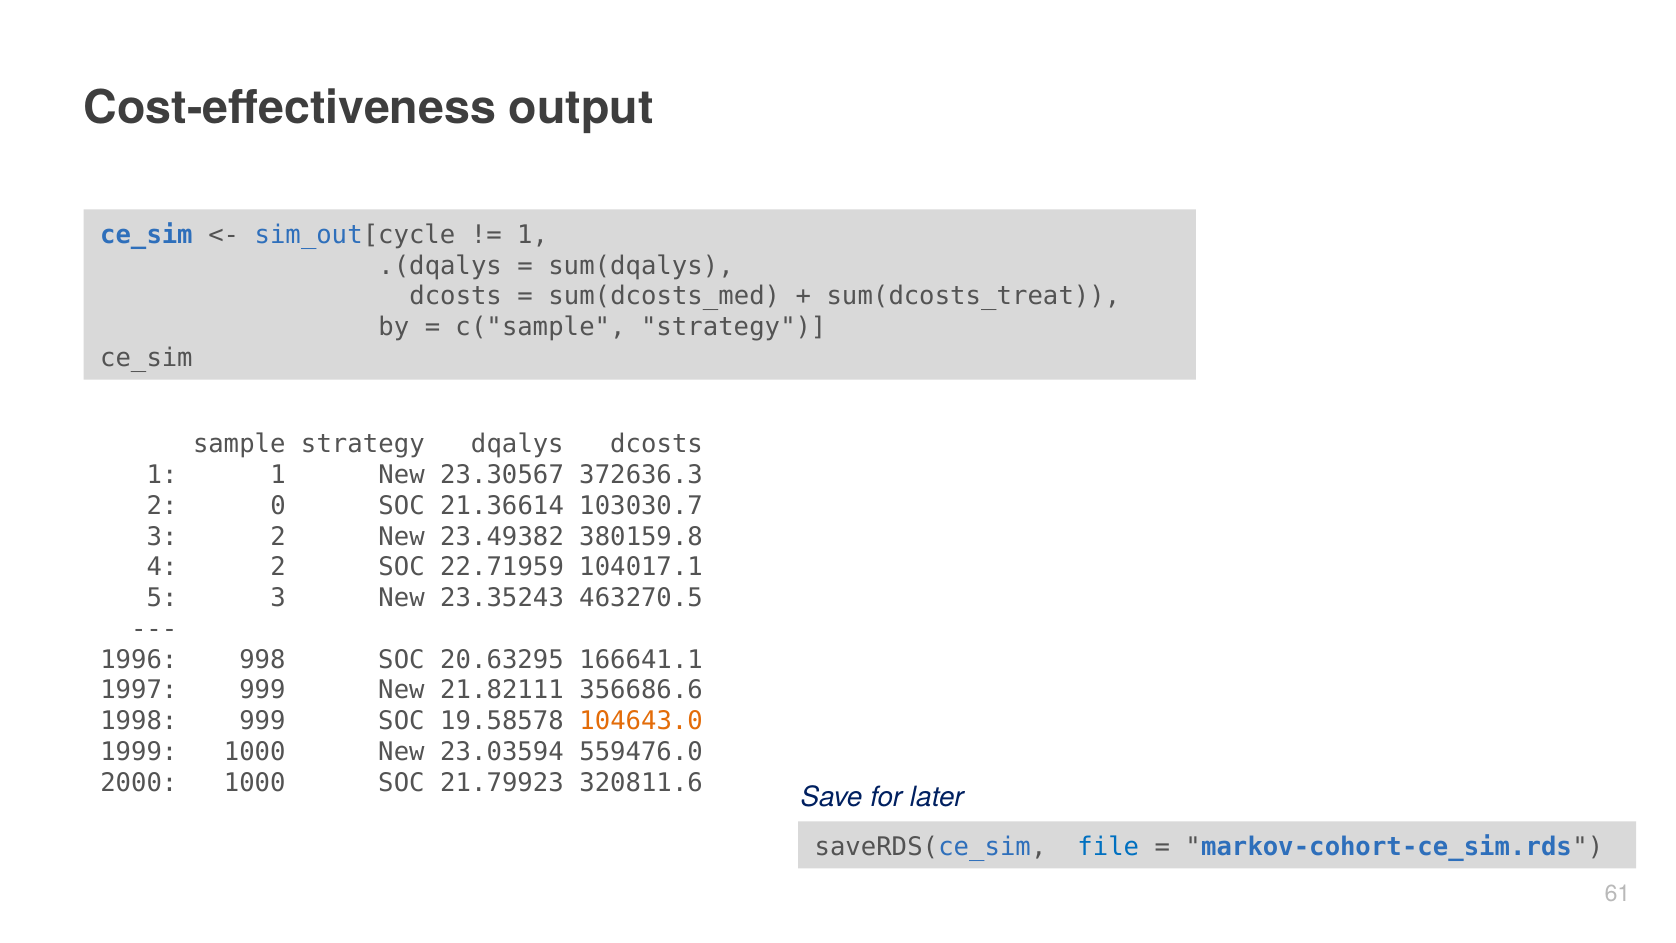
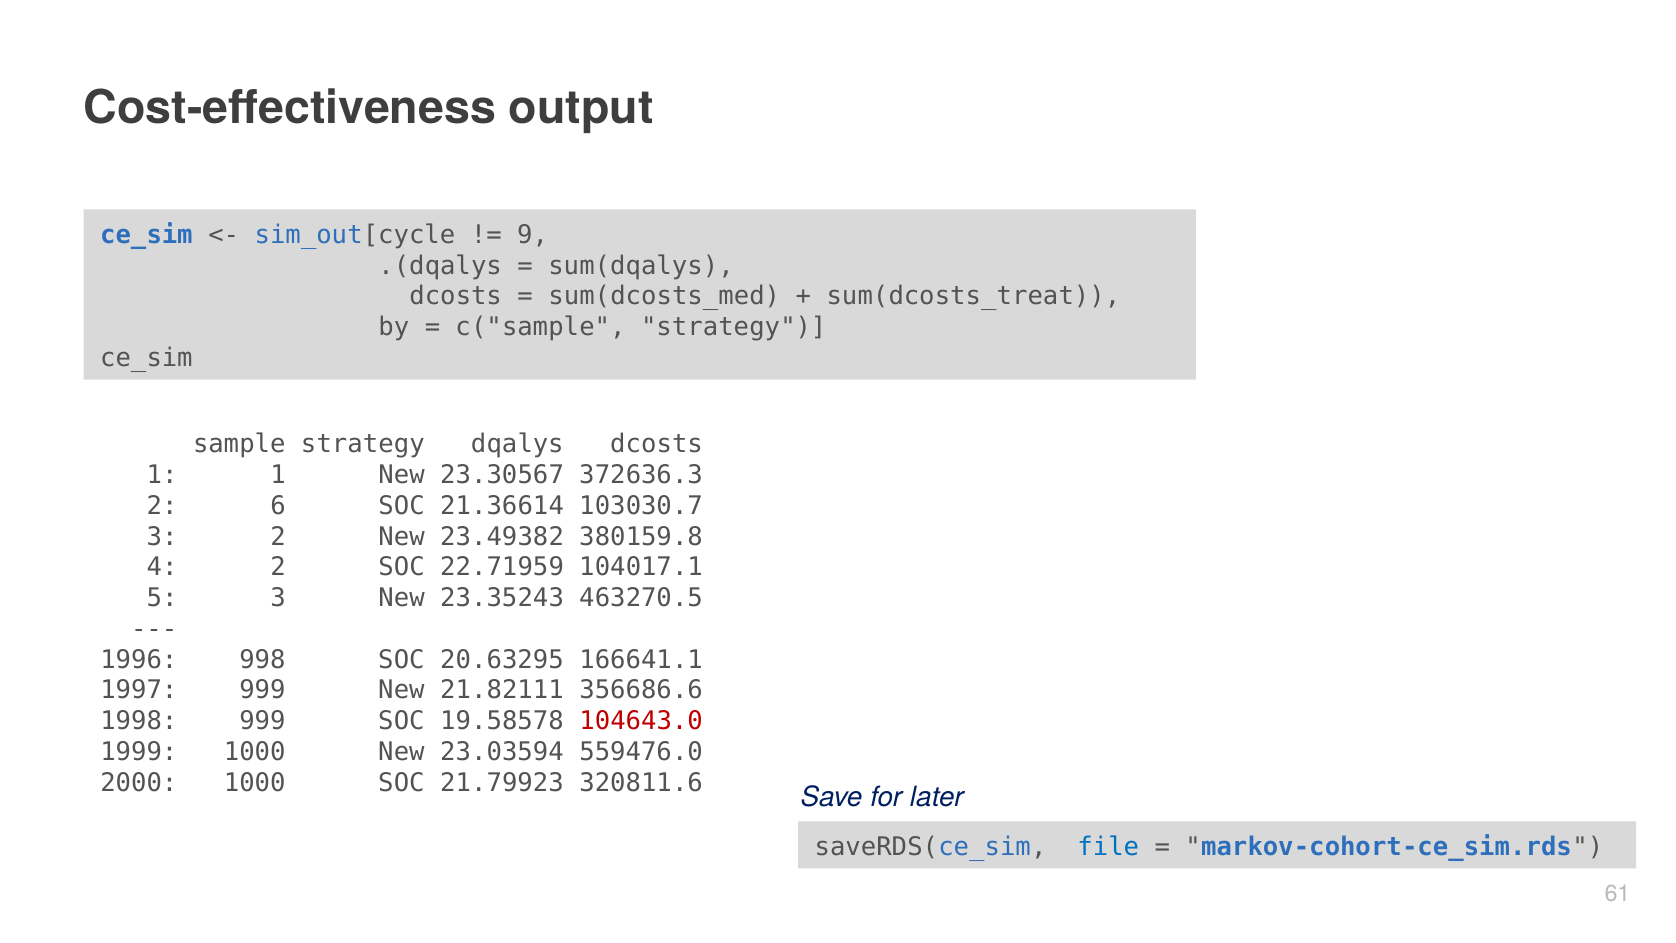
1: 1 -> 9 (533, 235)
0: 0 -> 6 (278, 506)
104643.0 colour: orange -> red (641, 721)
